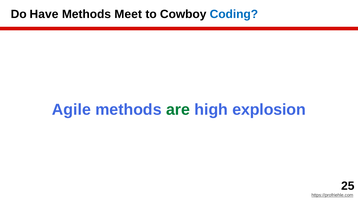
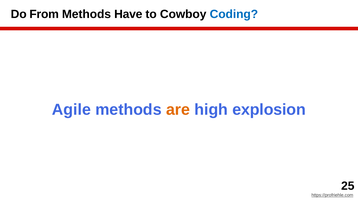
Have: Have -> From (44, 14)
Meet: Meet -> Have (128, 14)
are colour: green -> orange (178, 110)
